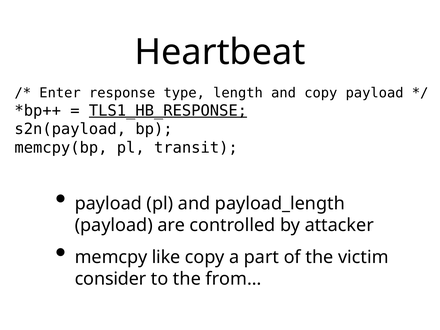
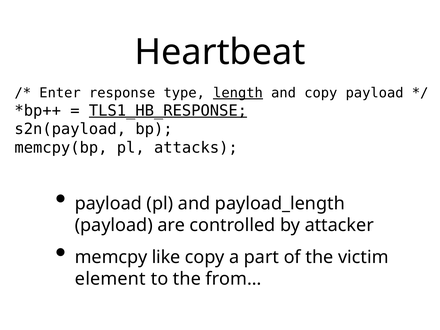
length underline: none -> present (238, 93)
transit: transit -> attacks (196, 148)
consider: consider -> element (110, 279)
